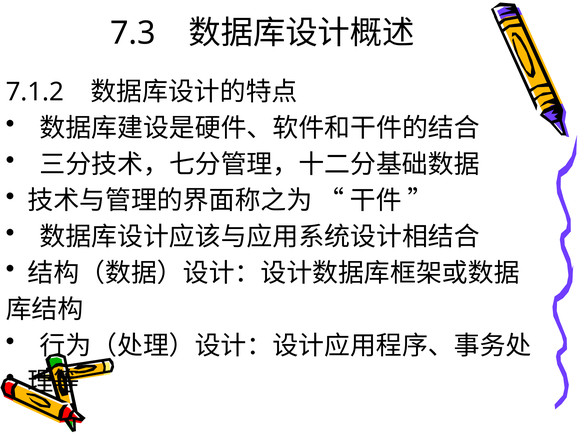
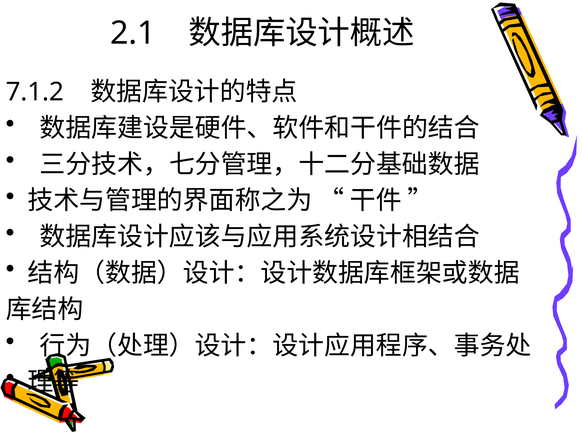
7.3: 7.3 -> 2.1 (133, 33)
